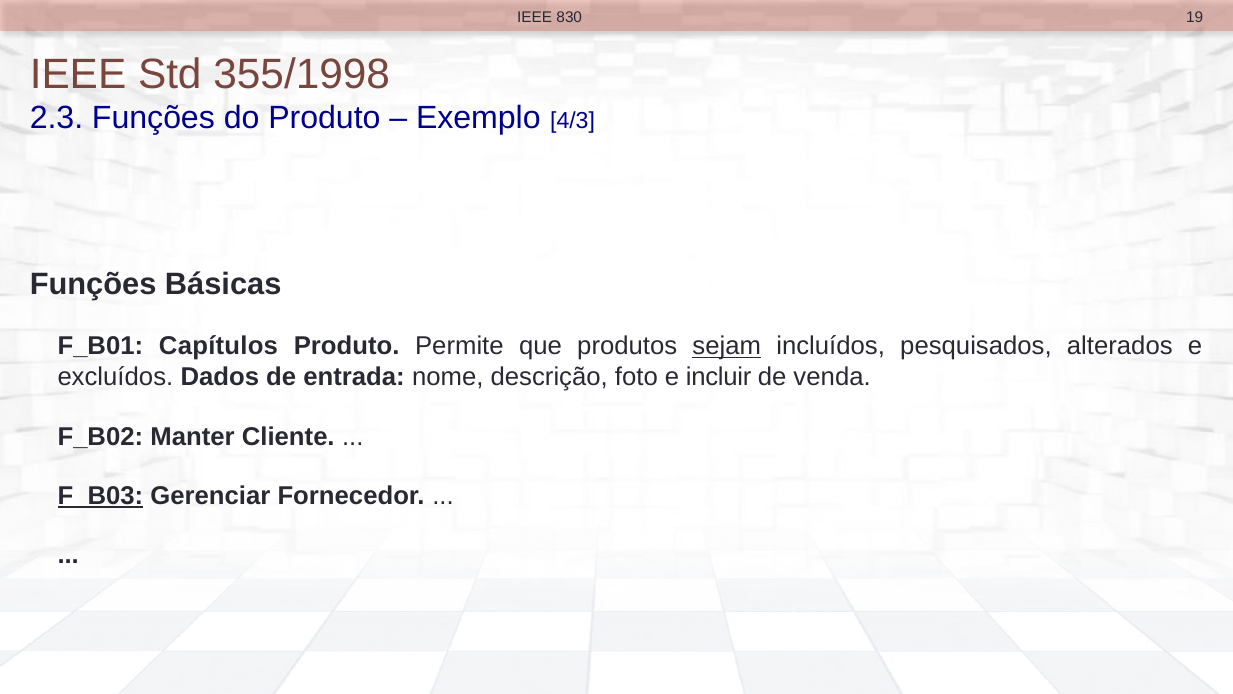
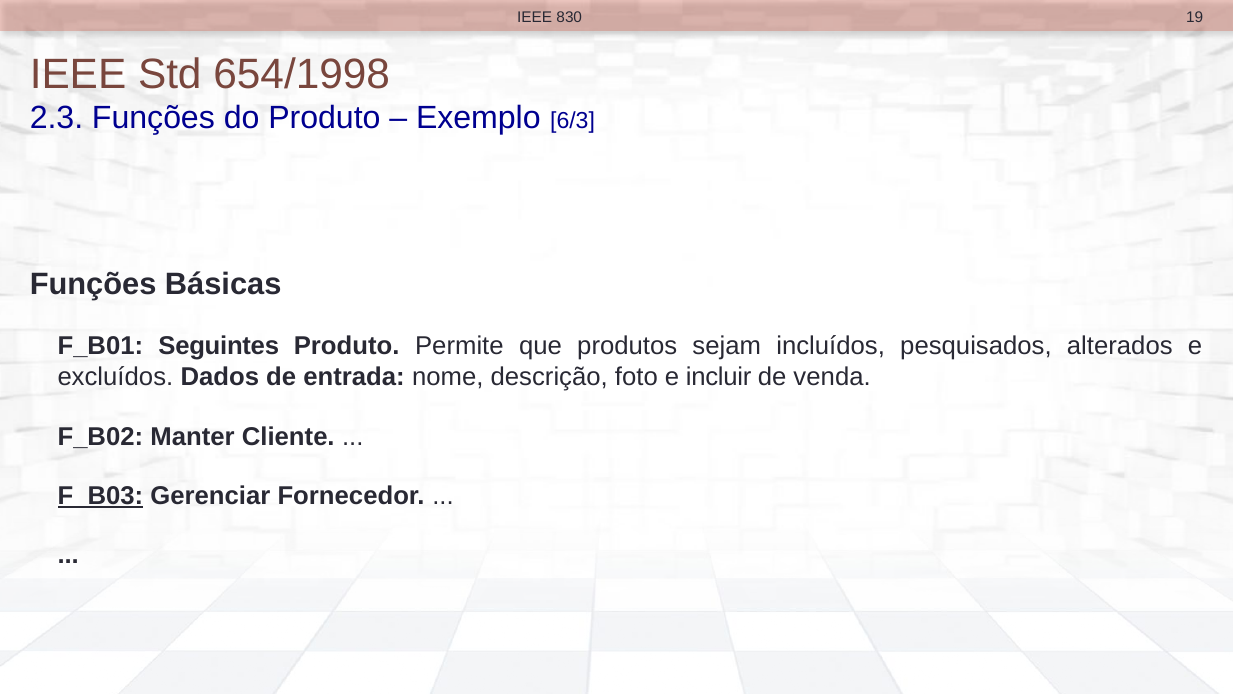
355/1998: 355/1998 -> 654/1998 (302, 74)
4/3: 4/3 -> 6/3 (573, 121)
Capítulos: Capítulos -> Seguintes (219, 346)
sejam underline: present -> none (727, 346)
